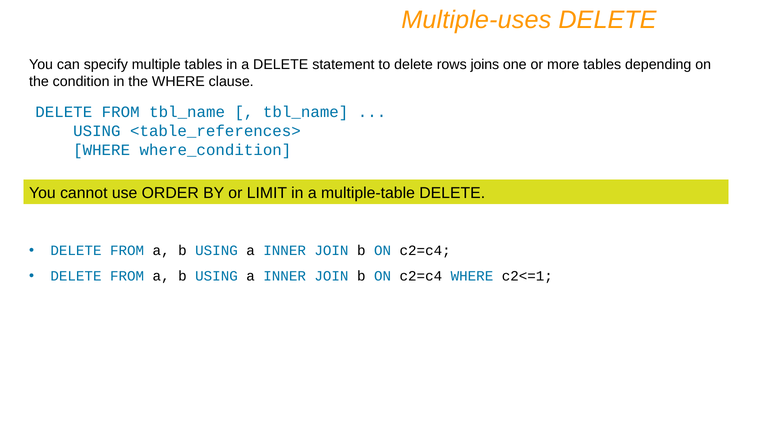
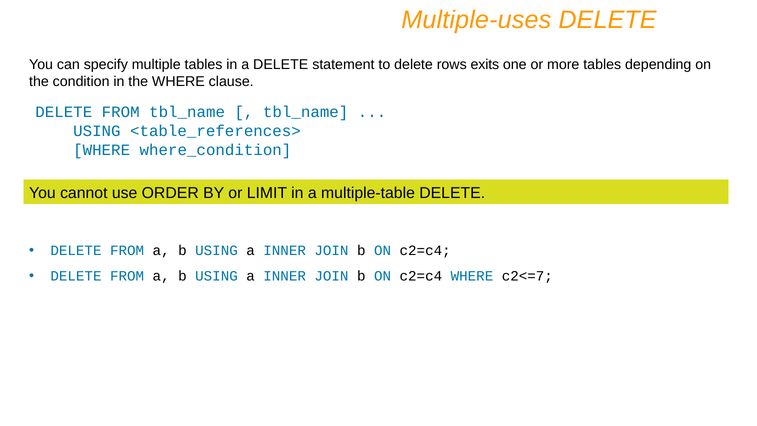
joins: joins -> exits (485, 64)
c2<=1: c2<=1 -> c2<=7 (527, 276)
